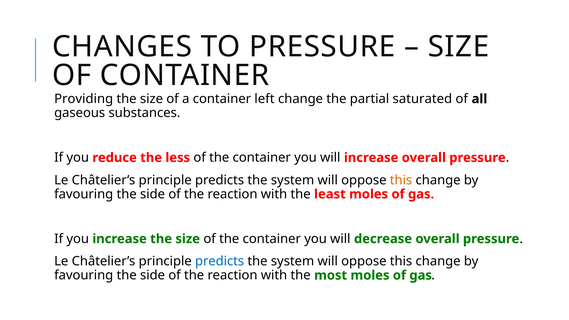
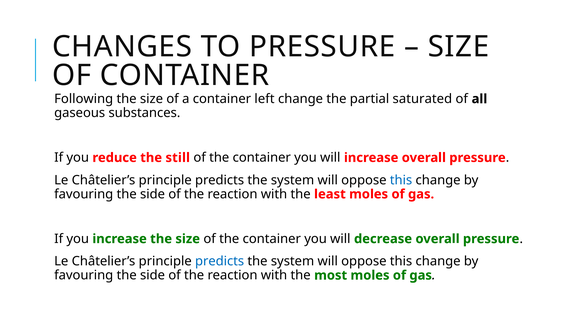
Providing: Providing -> Following (84, 99)
less: less -> still (178, 158)
this colour: orange -> blue (401, 180)
